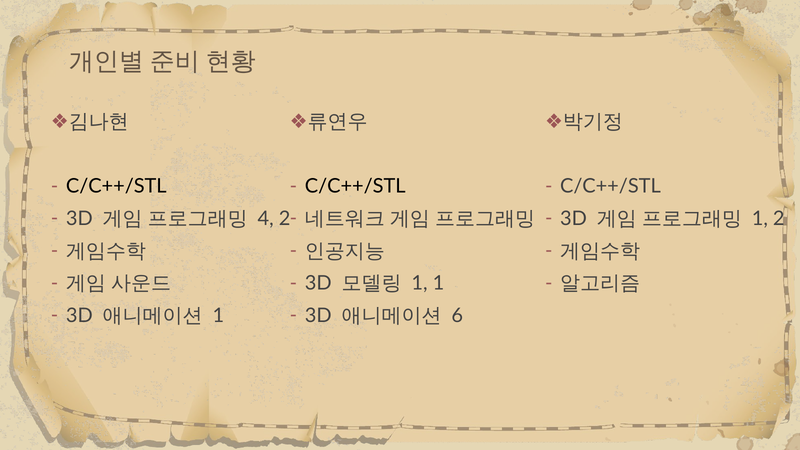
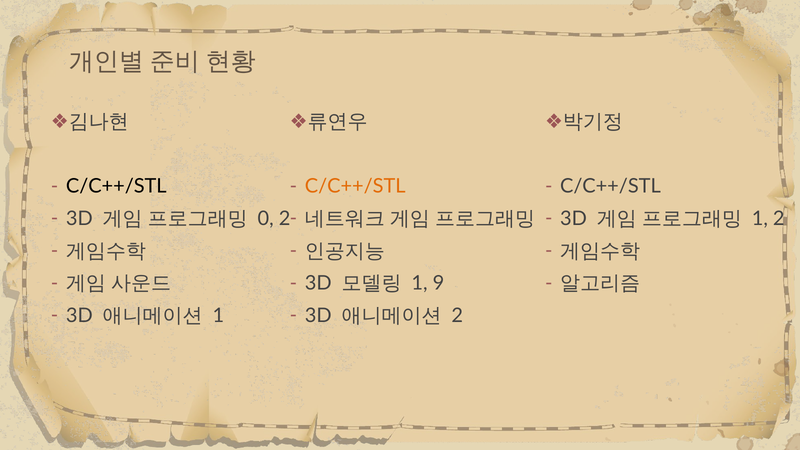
C/C++/STL colour: black -> orange (355, 186)
4: 4 -> 0 (266, 219)
1 1: 1 -> 9 (438, 283)
6: 6 -> 2 (457, 316)
